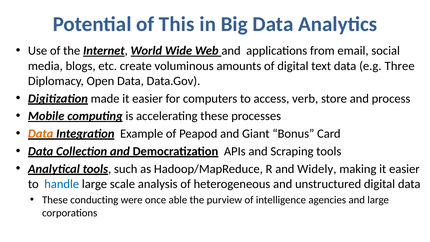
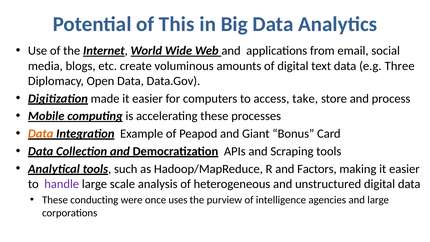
verb: verb -> take (305, 98)
Widely: Widely -> Factors (317, 169)
handle colour: blue -> purple (62, 184)
able: able -> uses (178, 200)
